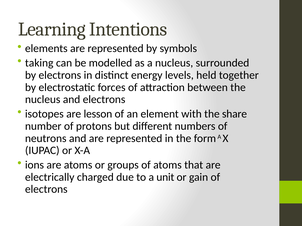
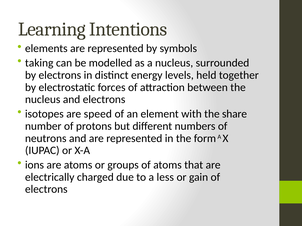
lesson: lesson -> speed (98, 114)
unit: unit -> less (165, 177)
